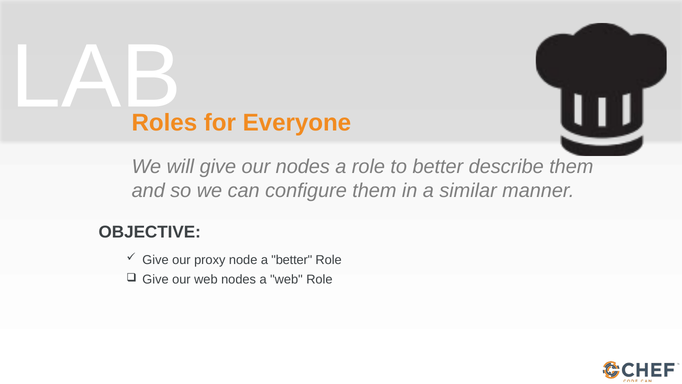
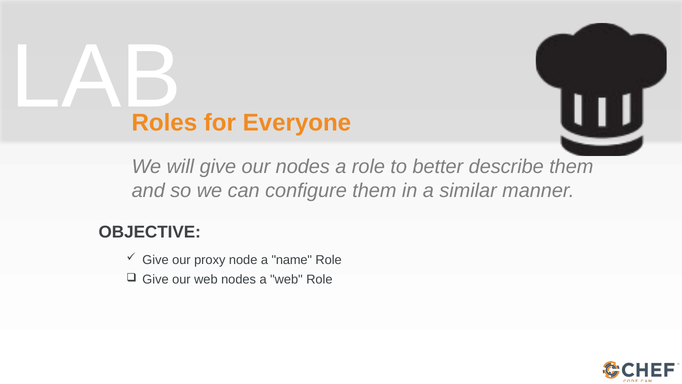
a better: better -> name (292, 260)
